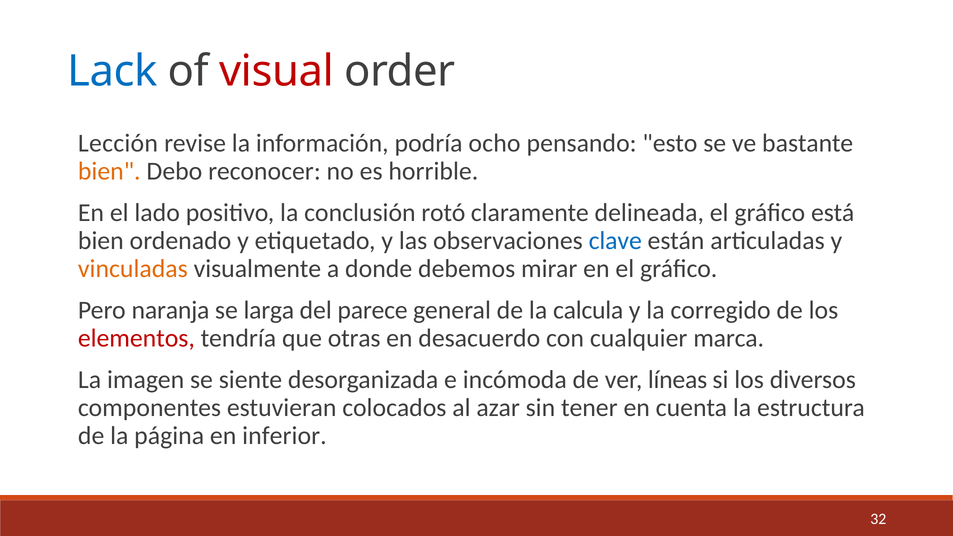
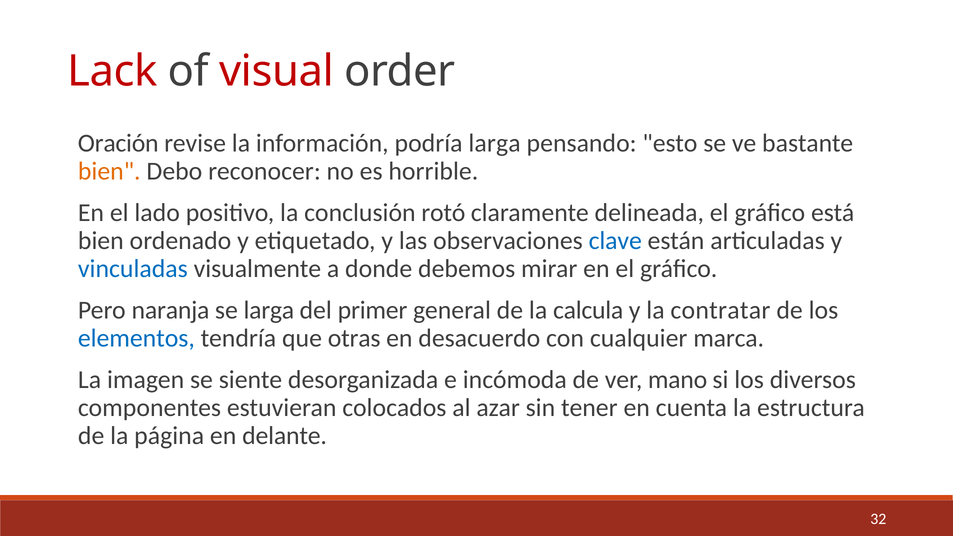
Lack colour: blue -> red (113, 71)
Lección: Lección -> Oración (118, 143)
podría ocho: ocho -> larga (495, 143)
vinculadas colour: orange -> blue (133, 269)
parece: parece -> primer (373, 310)
corregido: corregido -> contratar (720, 310)
elementos colour: red -> blue (136, 338)
líneas: líneas -> mano (678, 380)
inferior: inferior -> delante (285, 436)
